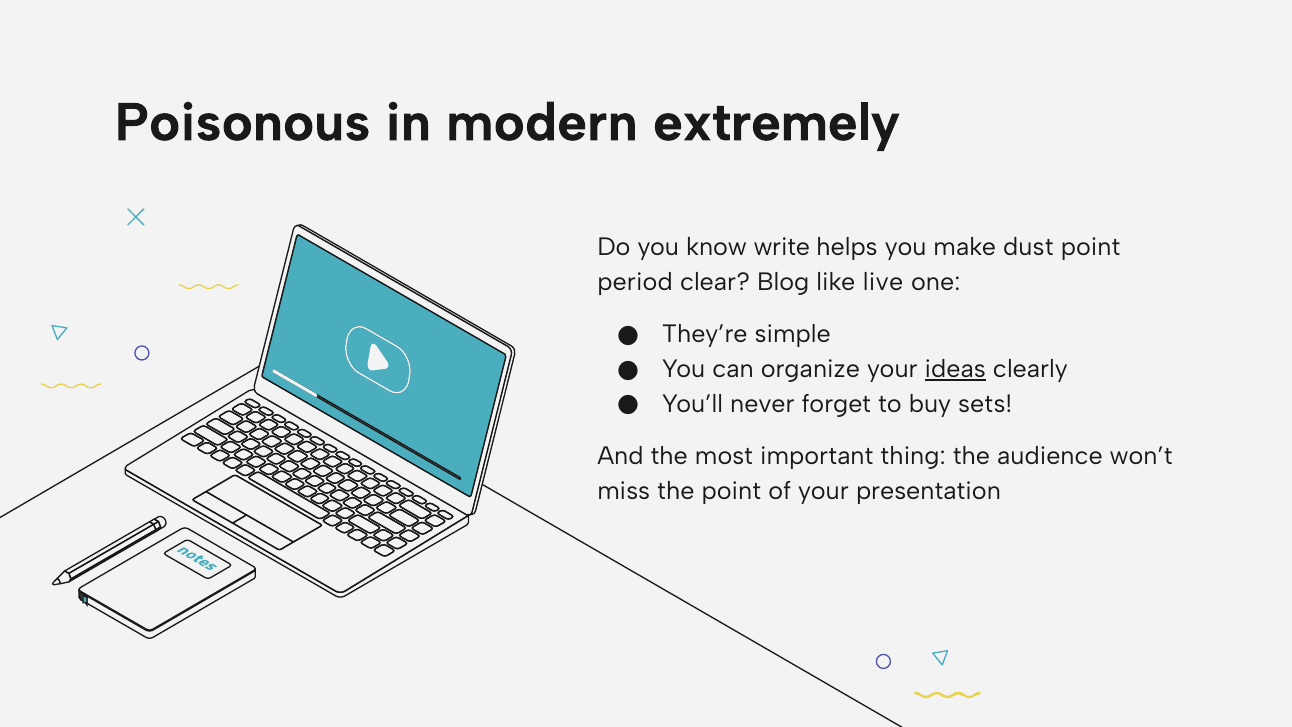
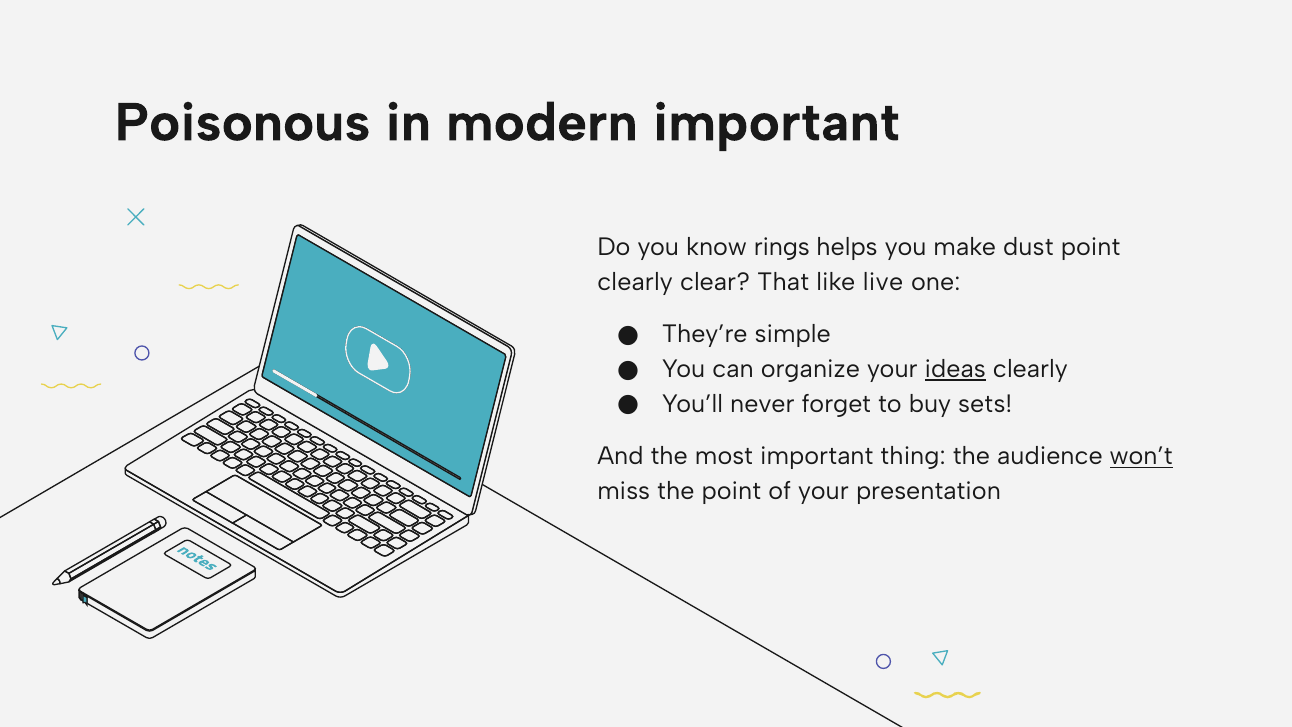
modern extremely: extremely -> important (776, 123)
write: write -> rings (782, 247)
period: period -> clearly (635, 282)
Blog: Blog -> That (783, 282)
won’t underline: none -> present (1141, 456)
